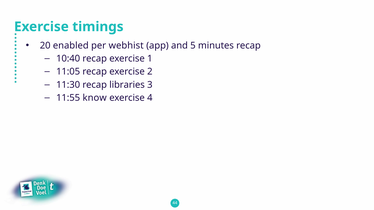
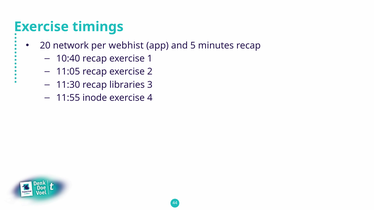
enabled: enabled -> network (71, 46)
know: know -> inode (95, 98)
